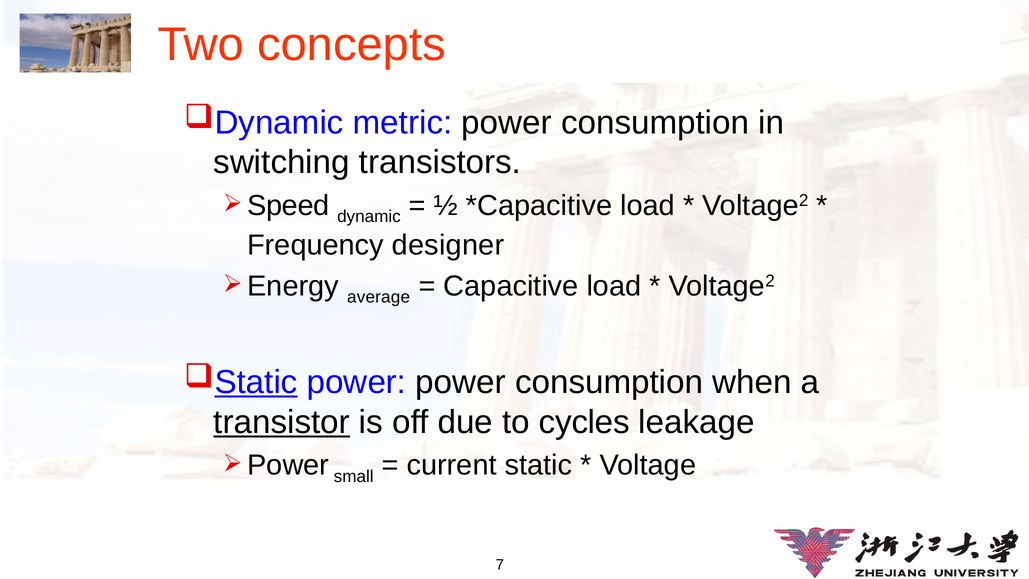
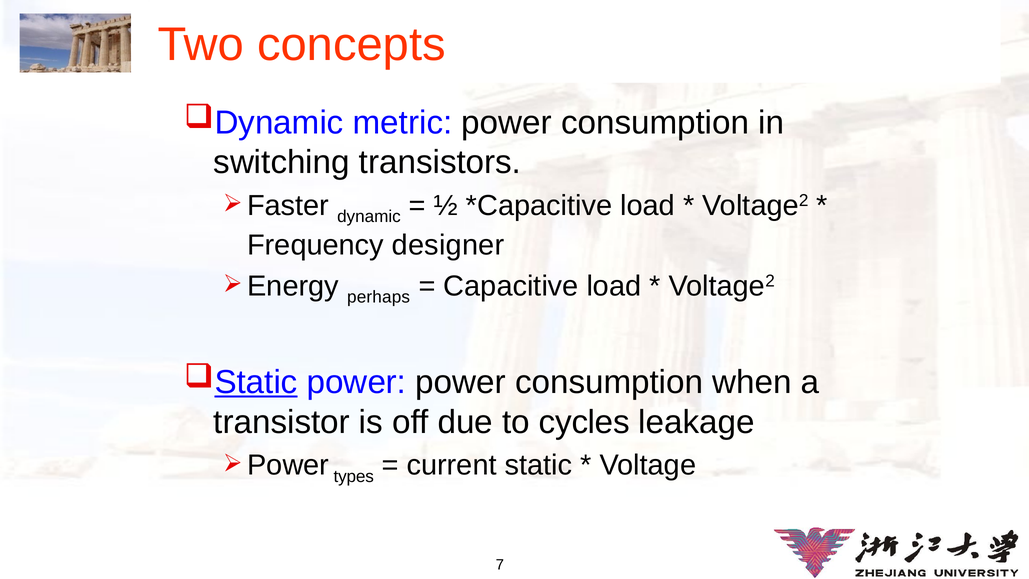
Speed: Speed -> Faster (288, 205)
average: average -> perhaps (379, 297)
transistor underline: present -> none (282, 422)
small: small -> types (354, 476)
